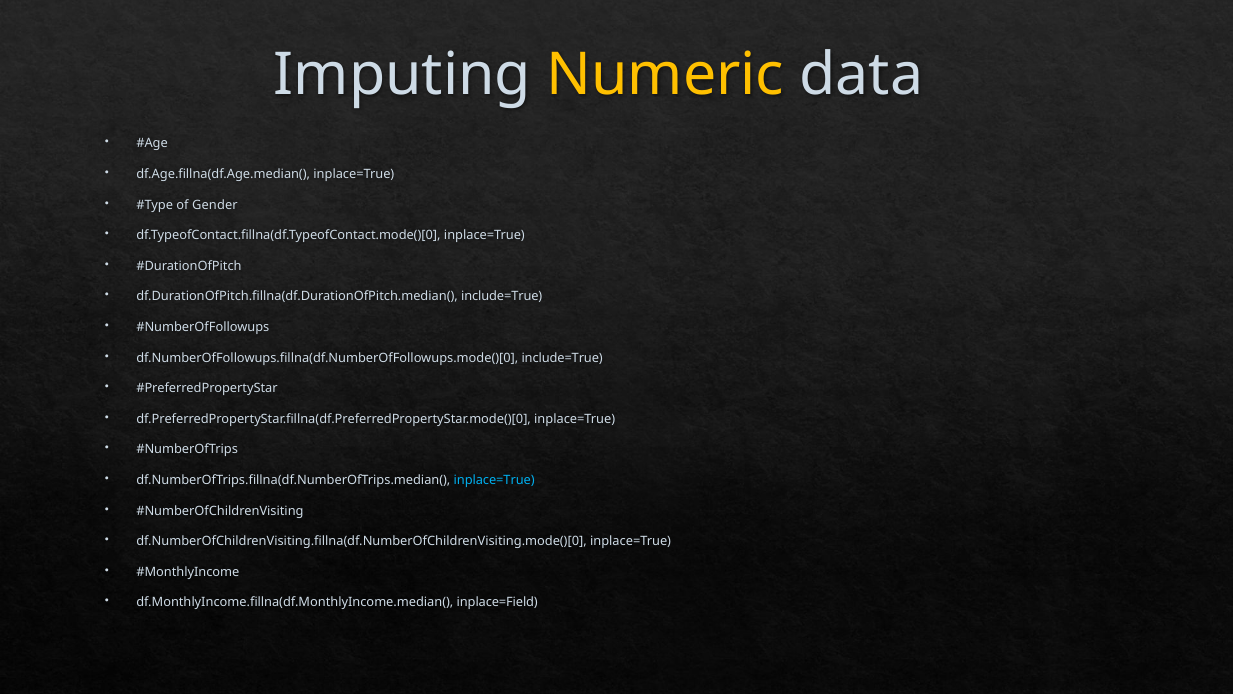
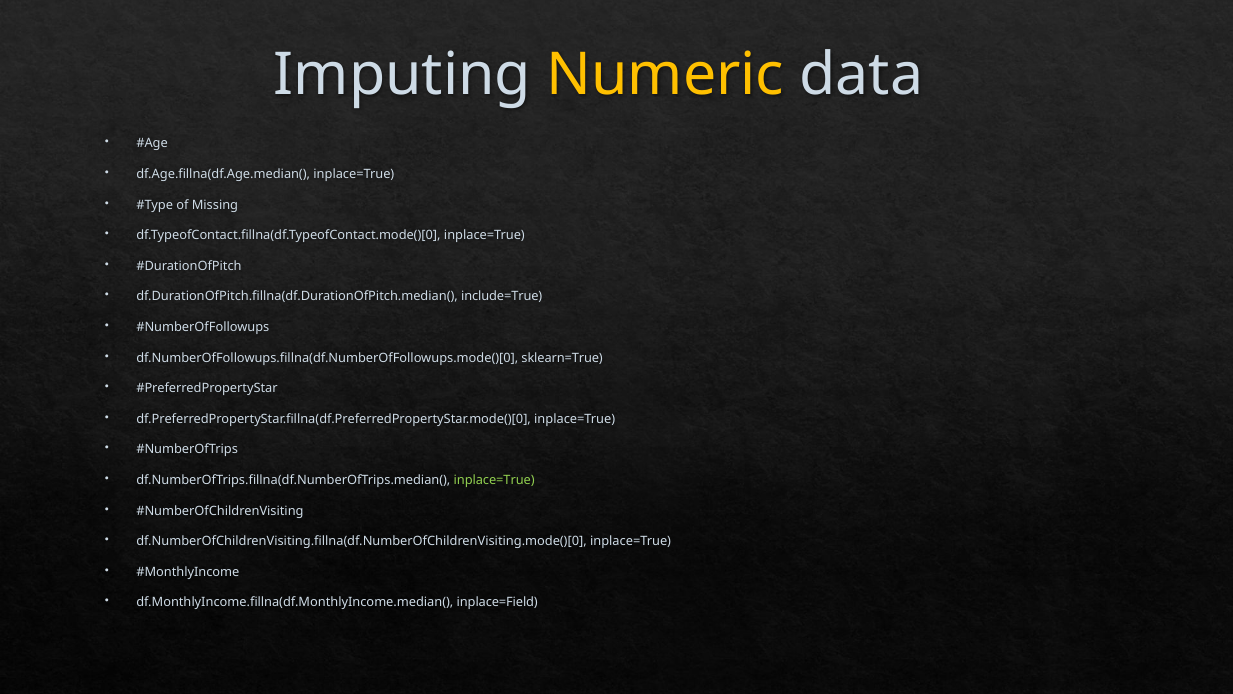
Gender: Gender -> Missing (215, 205)
df.NumberOfFollowups.fillna(df.NumberOfFollowups.mode()[0 include=True: include=True -> sklearn=True (562, 358)
inplace=True colour: light blue -> light green (494, 480)
